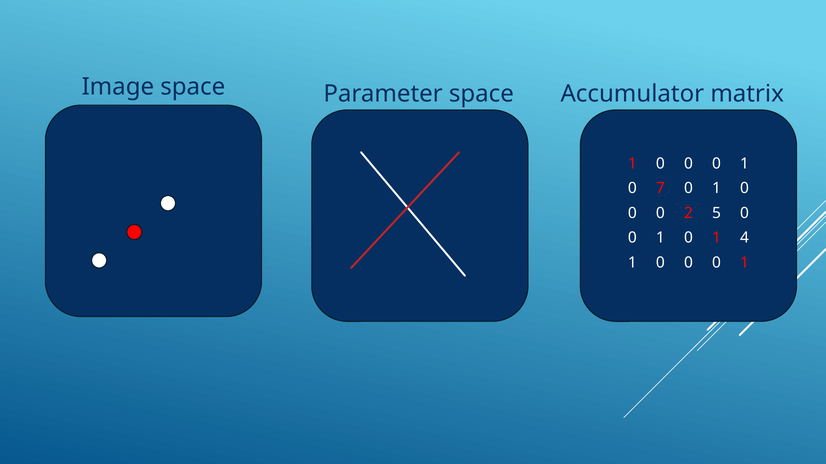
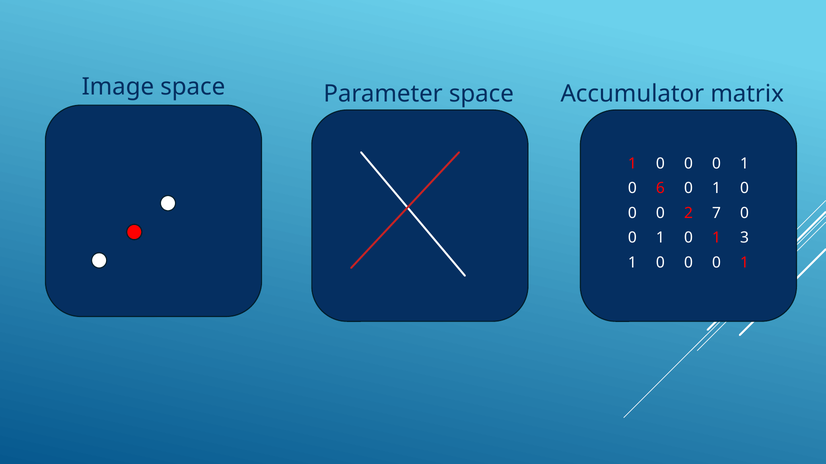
7: 7 -> 6 (660, 188)
5: 5 -> 7 (717, 213)
4: 4 -> 3 (745, 238)
